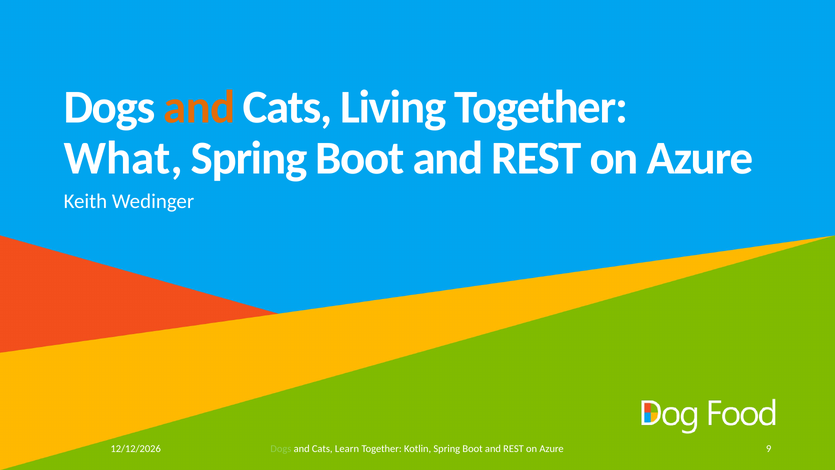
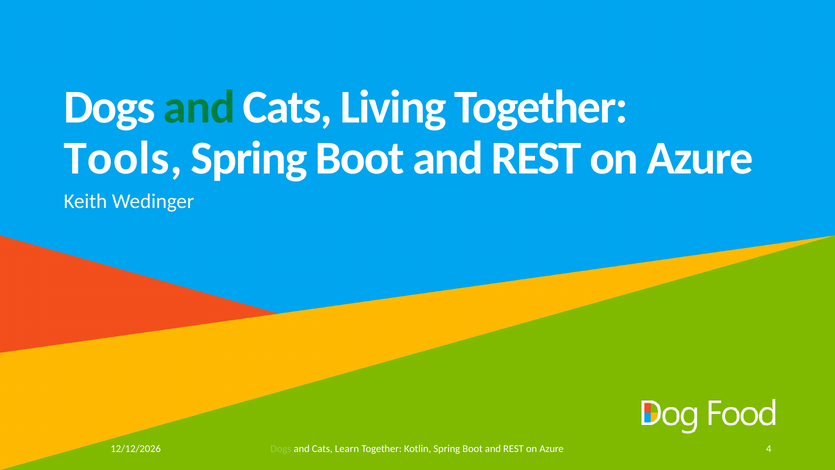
and colour: orange -> green (199, 107)
What: What -> Tools (123, 158)
9: 9 -> 4 (769, 449)
